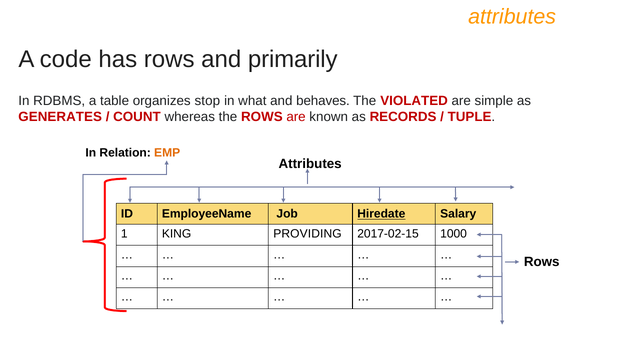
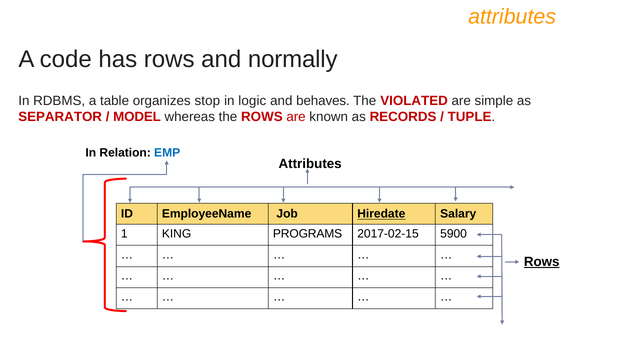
primarily: primarily -> normally (293, 59)
what: what -> logic (252, 101)
GENERATES: GENERATES -> SEPARATOR (60, 117)
COUNT: COUNT -> MODEL (137, 117)
EMP colour: orange -> blue (167, 153)
PROVIDING: PROVIDING -> PROGRAMS (308, 233)
1000: 1000 -> 5900 (454, 233)
Rows underline: none -> present (542, 261)
